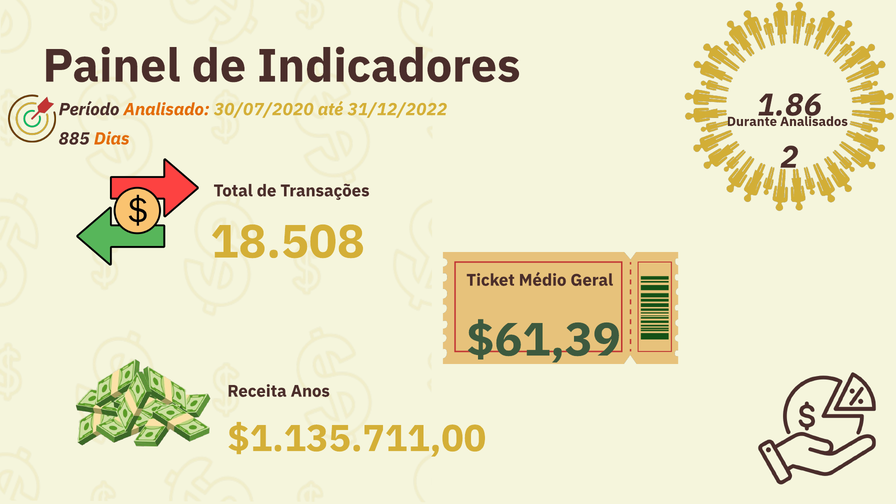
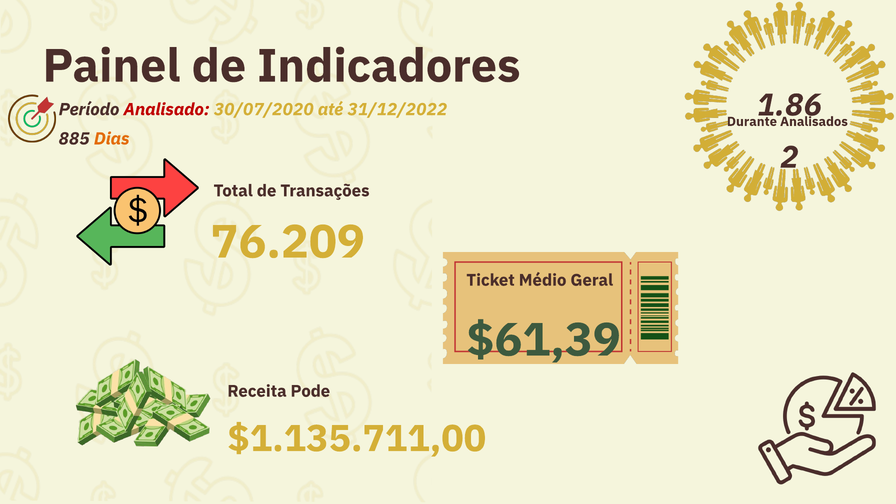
Analisado colour: orange -> red (167, 109)
18.508: 18.508 -> 76.209 (288, 242)
Anos: Anos -> Pode (310, 391)
